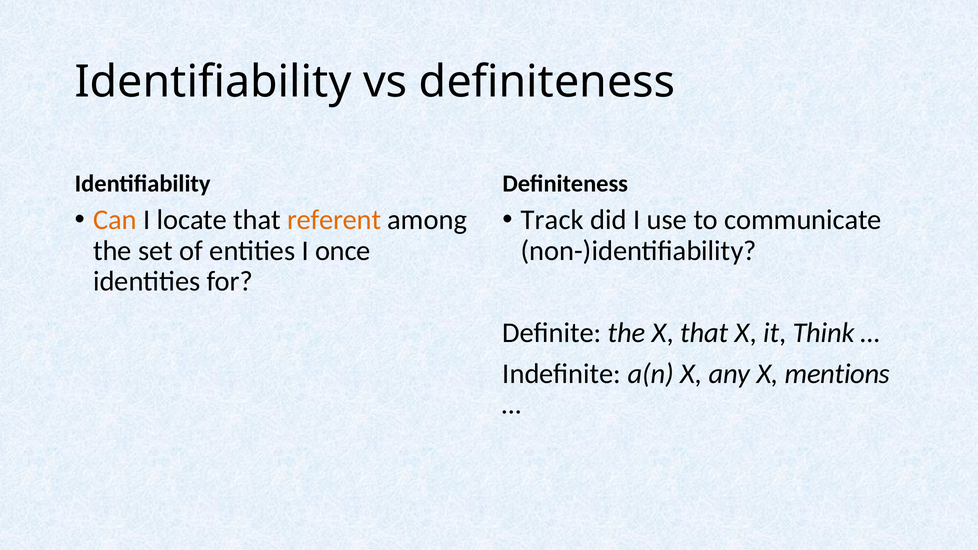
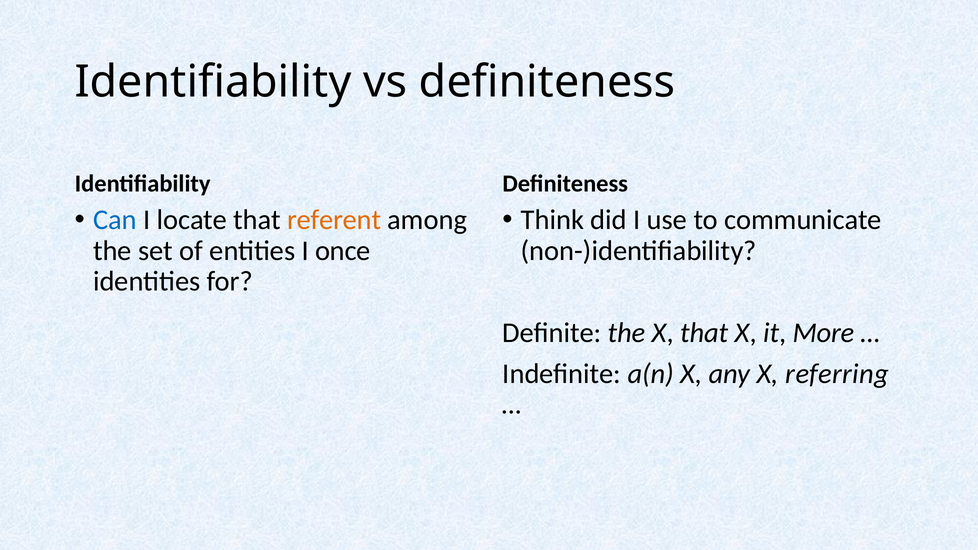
Can colour: orange -> blue (115, 220)
Track: Track -> Think (552, 220)
Think: Think -> More (824, 333)
mentions: mentions -> referring (837, 374)
